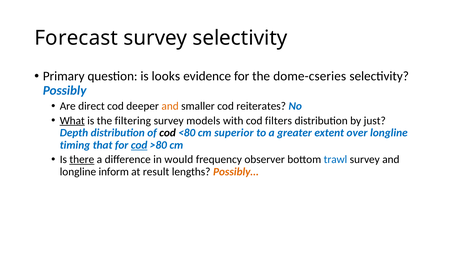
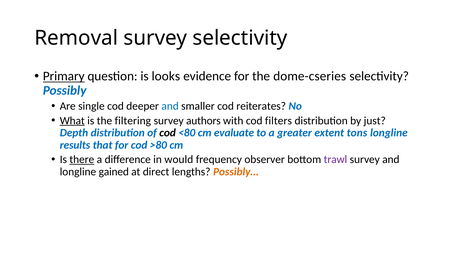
Forecast: Forecast -> Removal (76, 38)
Primary underline: none -> present (64, 76)
direct: direct -> single (91, 106)
and colour: orange -> blue (170, 106)
models: models -> authors (203, 120)
superior: superior -> evaluate (234, 133)
over: over -> tons (357, 133)
timing: timing -> results (75, 145)
cod underline: present -> none (139, 145)
trawl colour: blue -> purple (335, 159)
inform: inform -> gained (114, 172)
result: result -> direct (156, 172)
